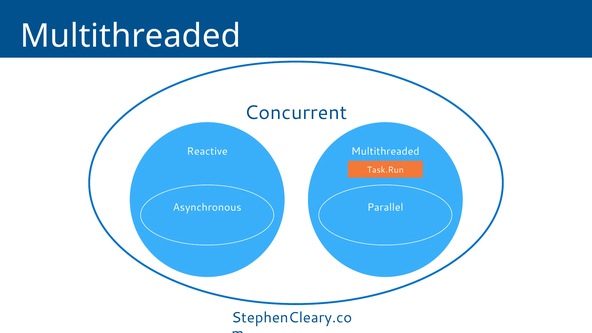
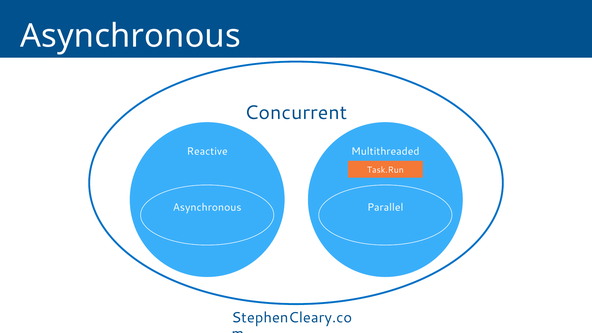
Multithreaded: Multithreaded -> Asynchronous (130, 36)
